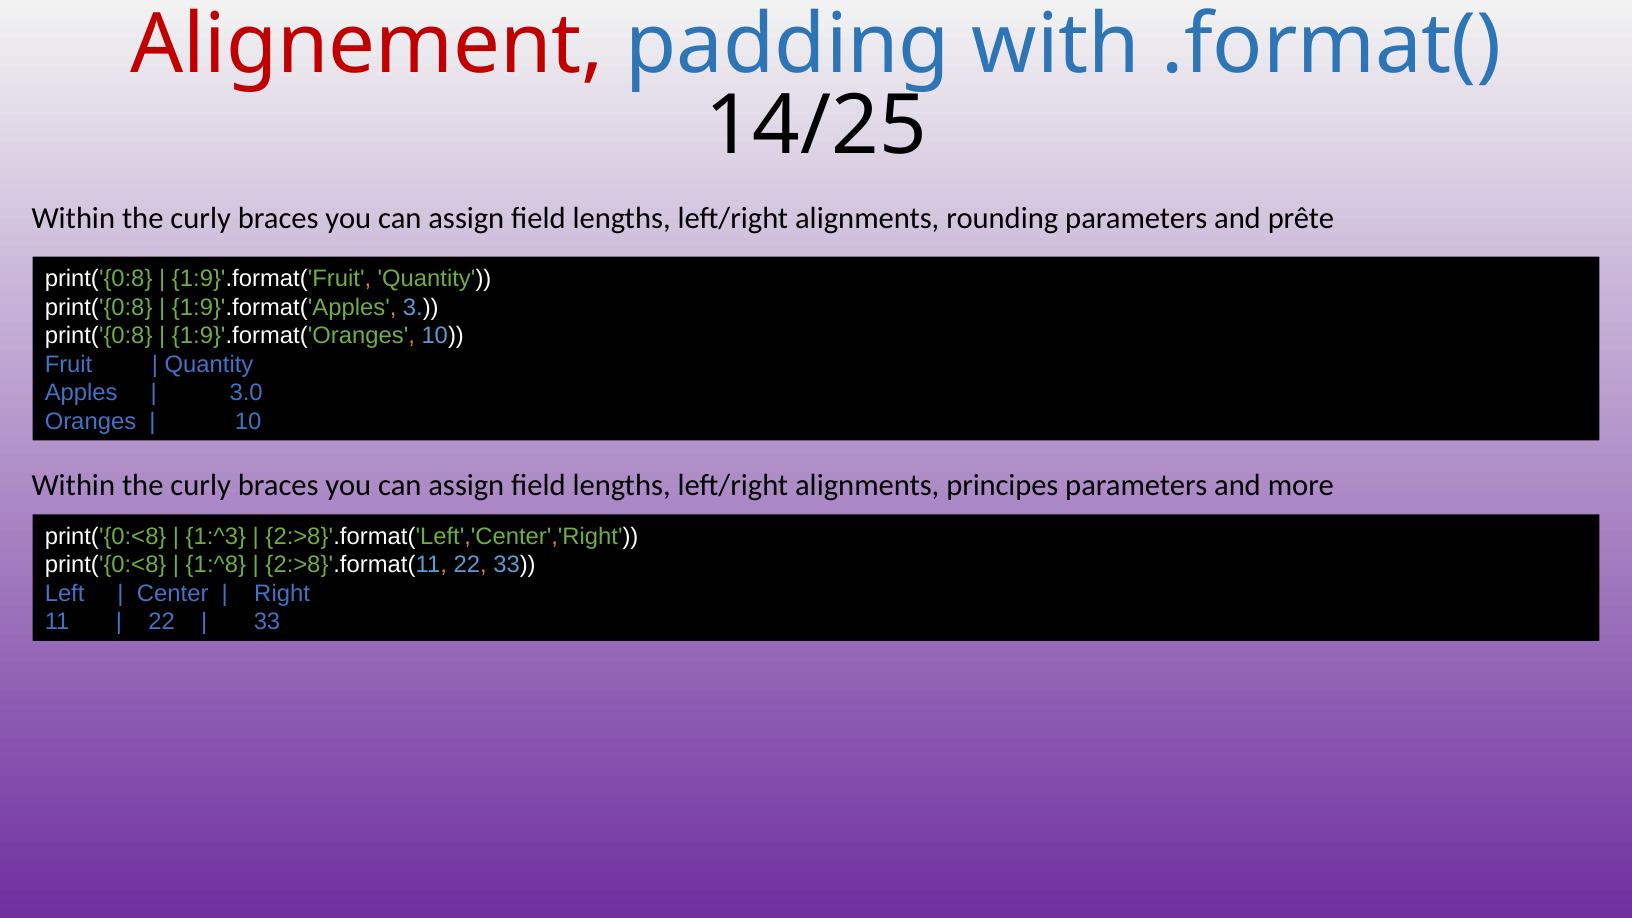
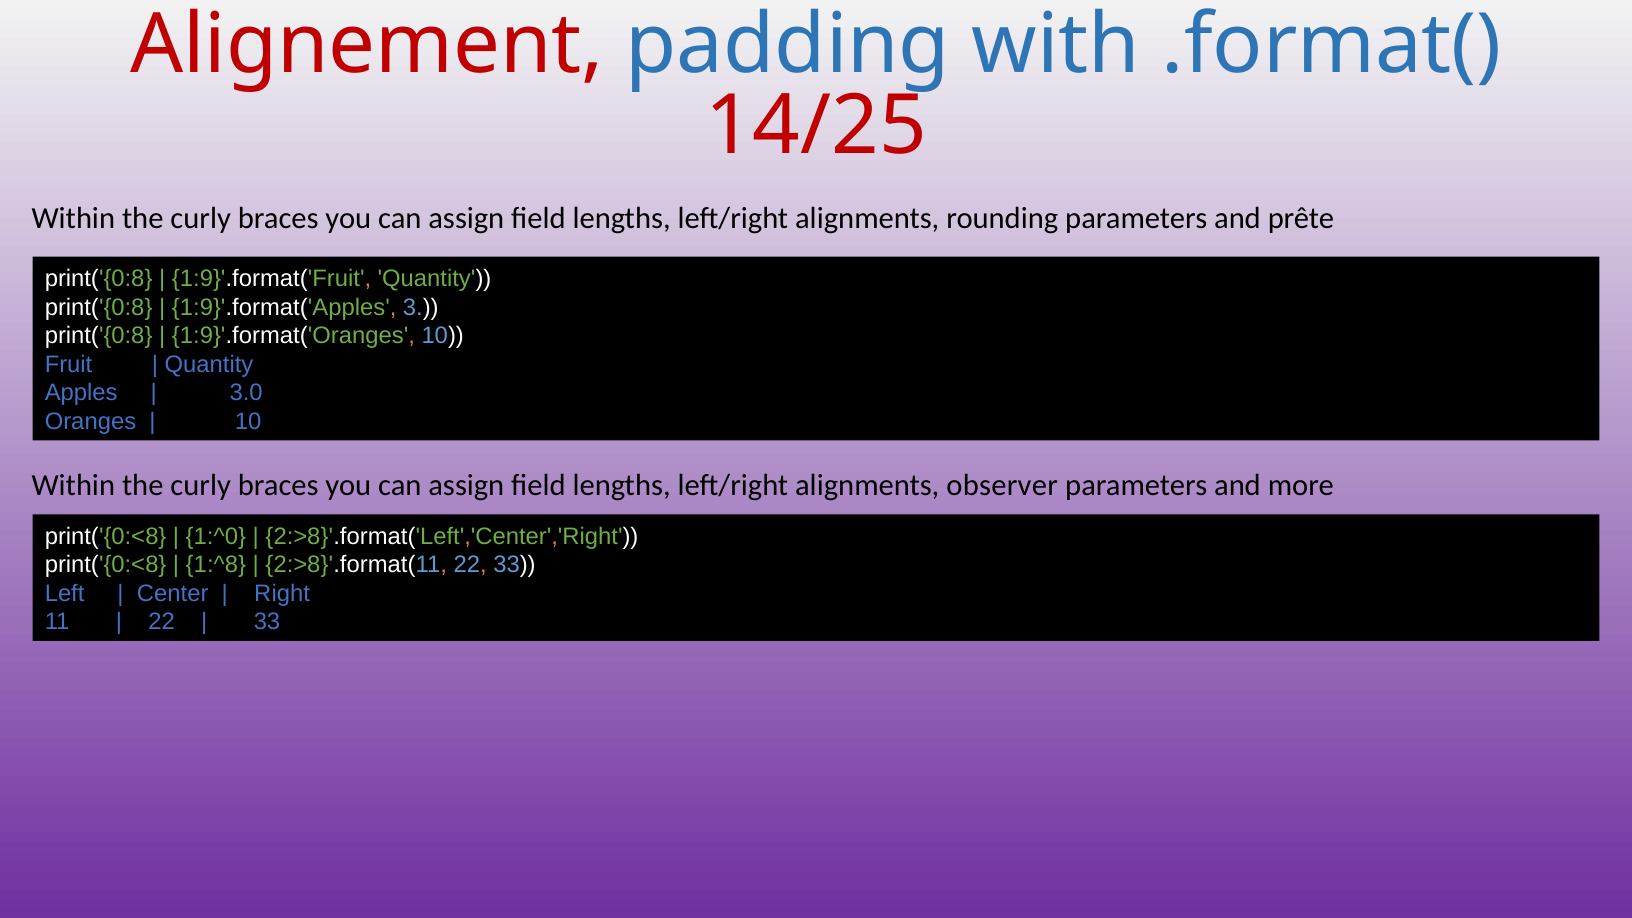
14/25 colour: black -> red (816, 126)
principes: principes -> observer (1002, 485)
1:^3: 1:^3 -> 1:^0 (216, 536)
